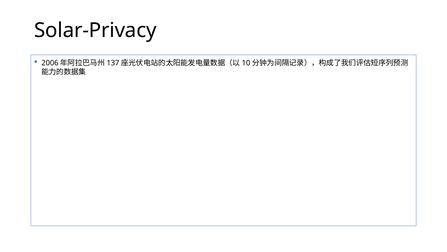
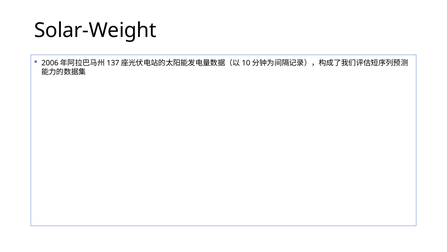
Solar-Privacy: Solar-Privacy -> Solar-Weight (95, 30)
